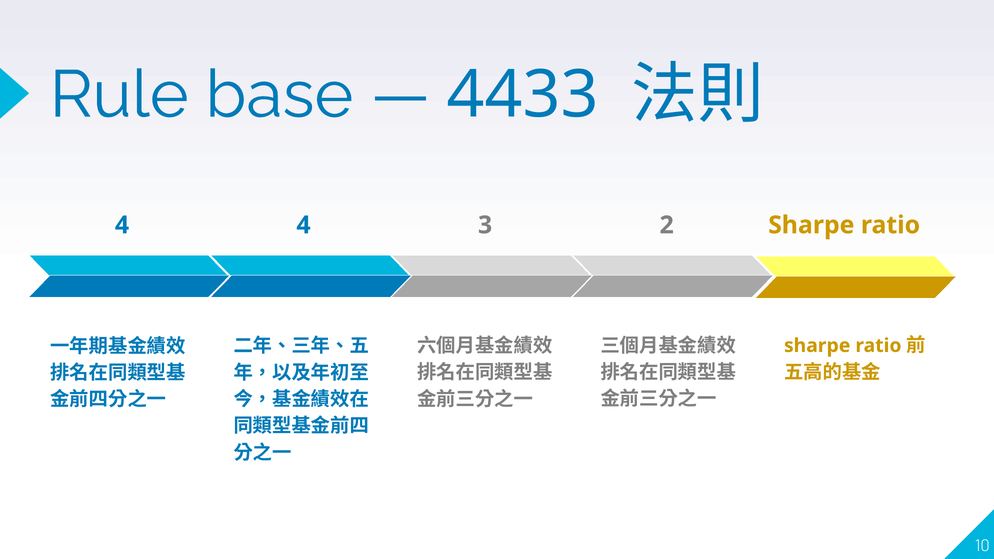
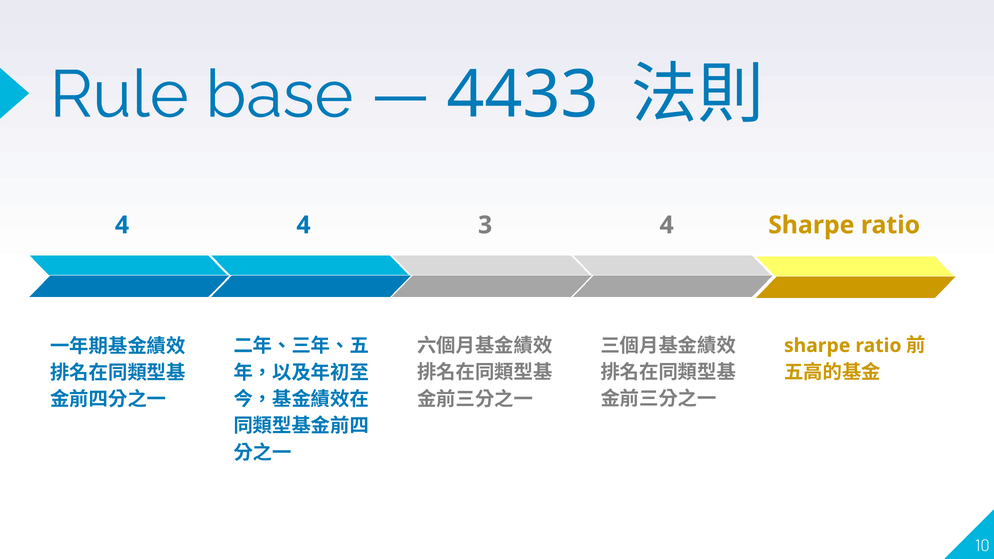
3 2: 2 -> 4 (667, 225)
